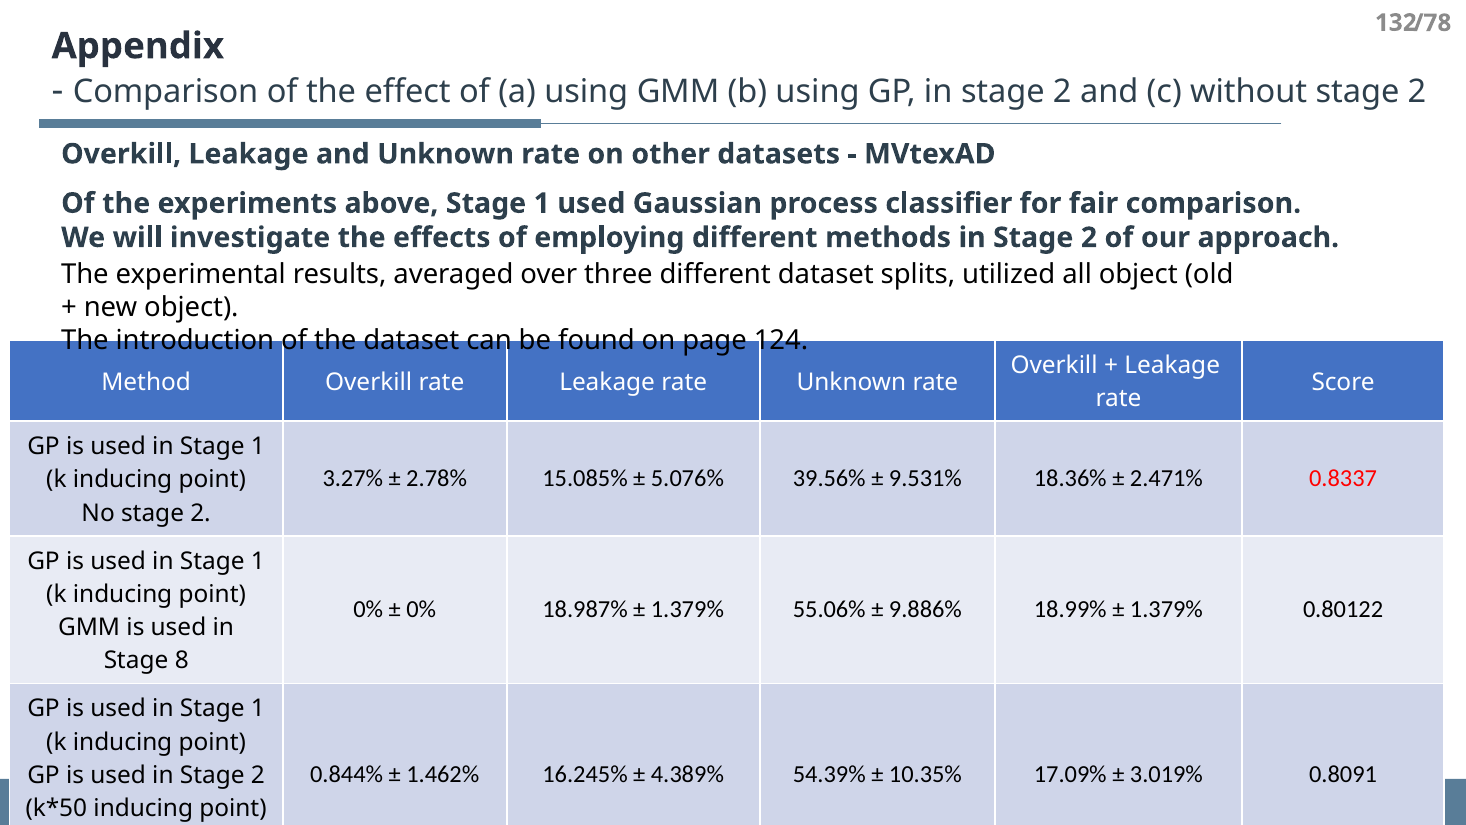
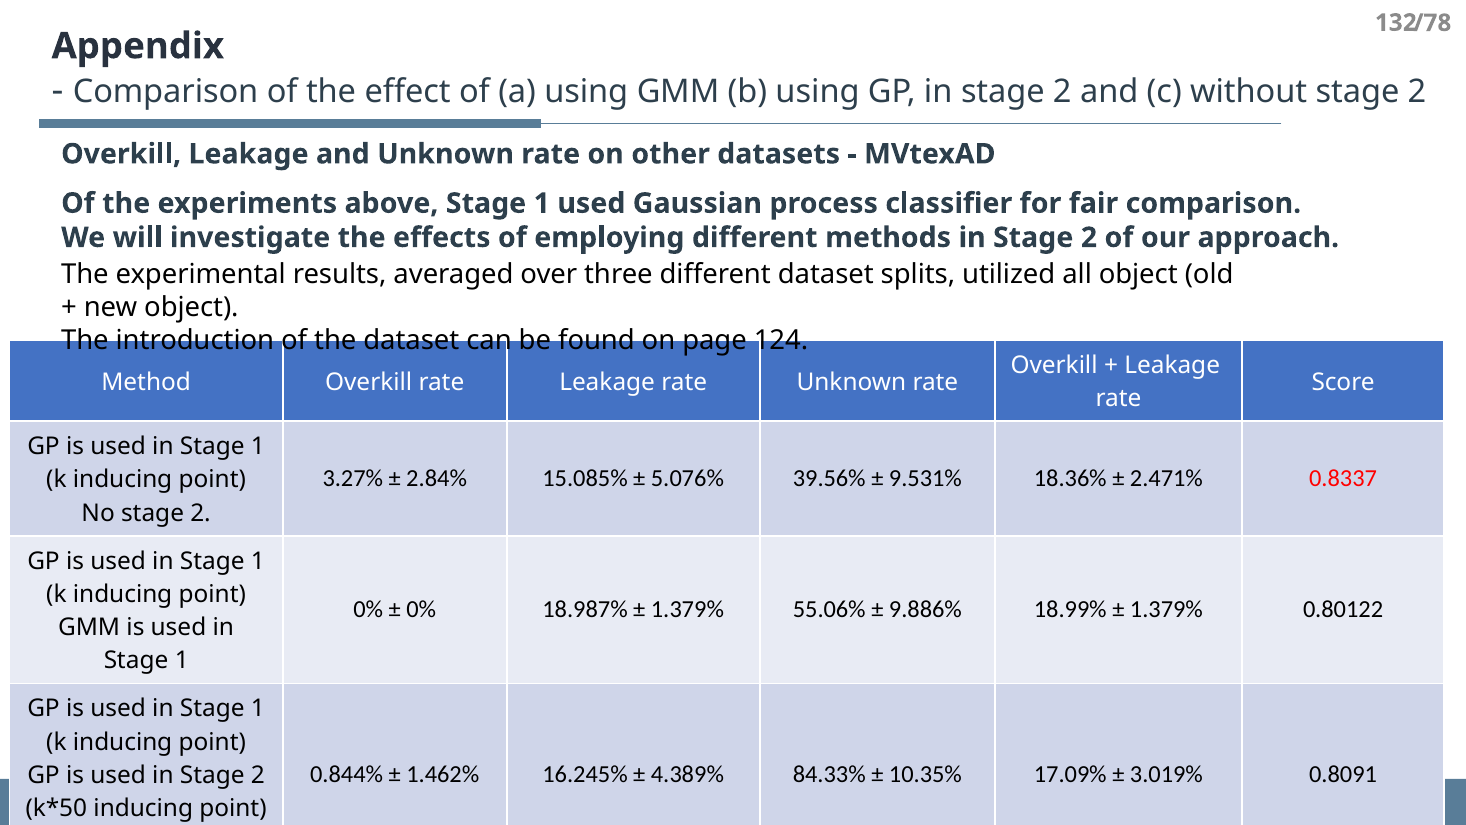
2.78%: 2.78% -> 2.84% (437, 478)
8: 8 -> 1 (182, 661)
54.39%: 54.39% -> 84.33% (829, 774)
